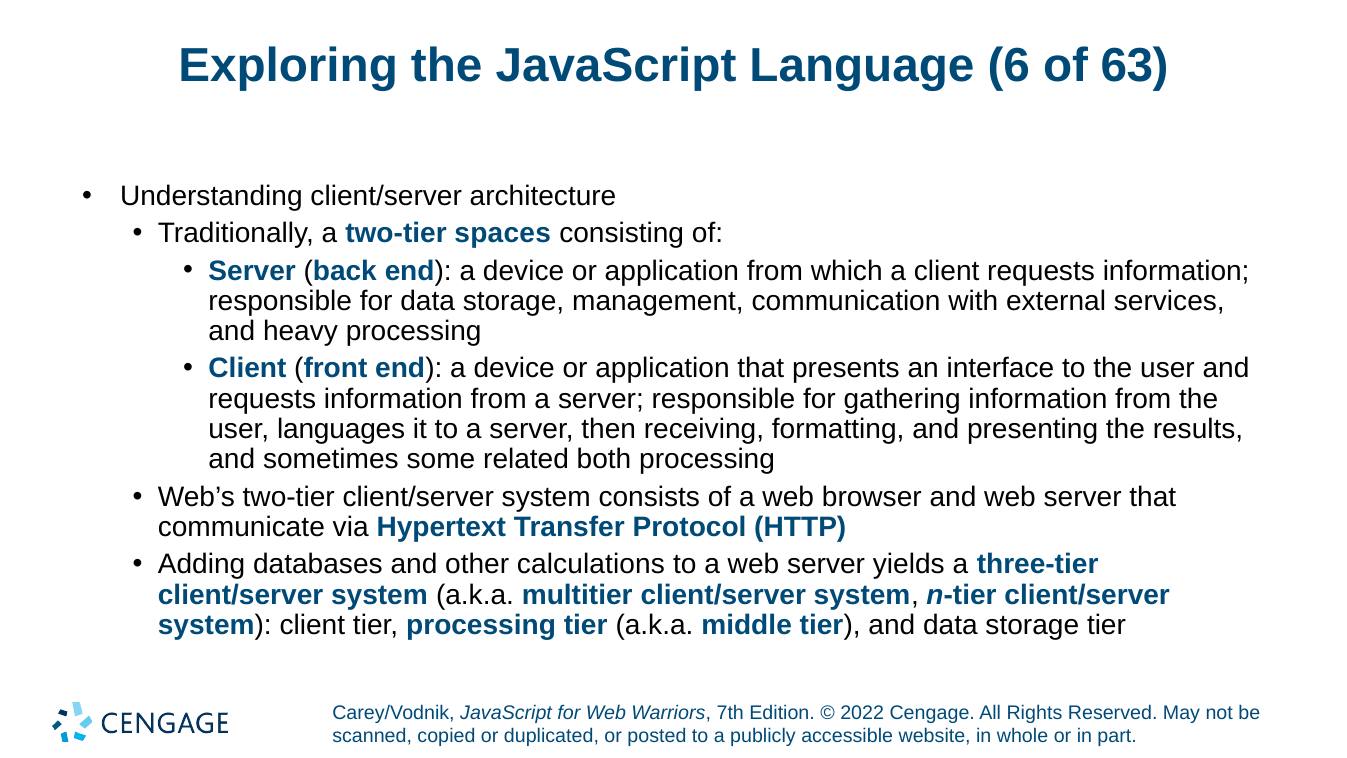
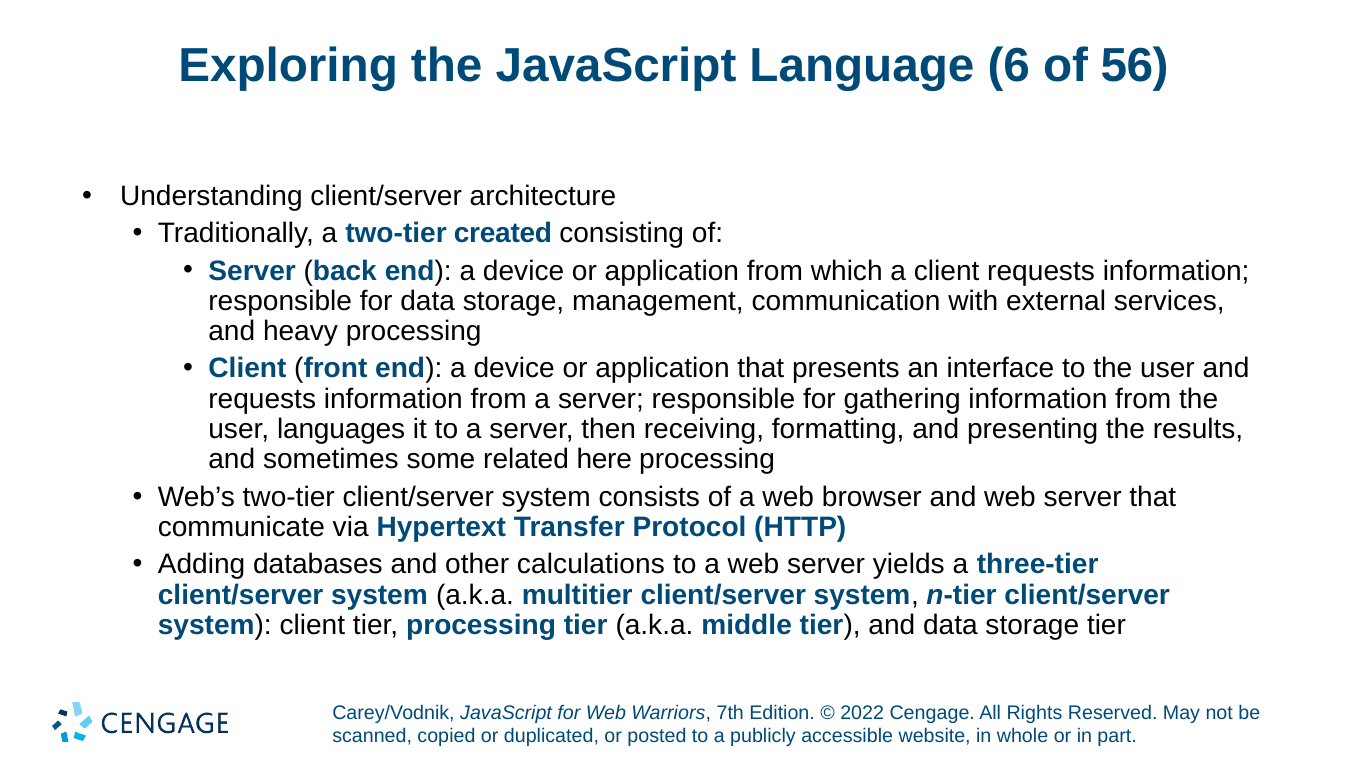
63: 63 -> 56 (1135, 66)
spaces: spaces -> created (503, 233)
both: both -> here (604, 459)
